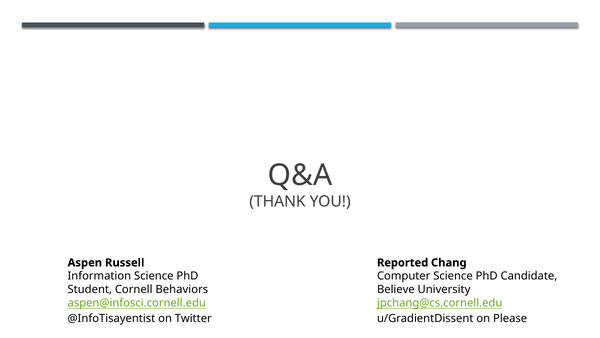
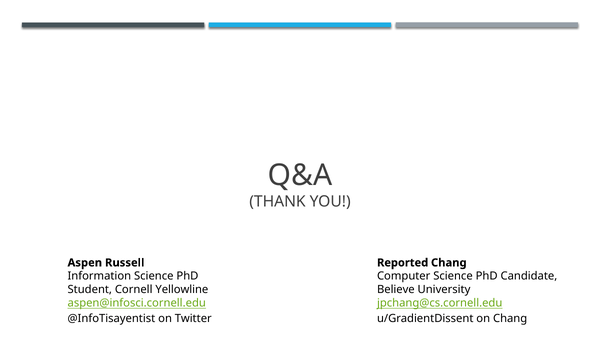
Behaviors: Behaviors -> Yellowline (182, 289)
on Please: Please -> Chang (510, 318)
